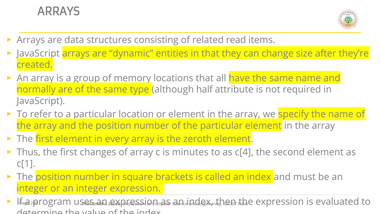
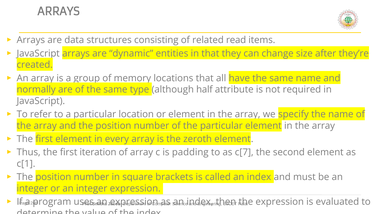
changes: changes -> iteration (98, 152)
minutes: minutes -> padding (190, 152)
c[4: c[4 -> c[7 (244, 152)
